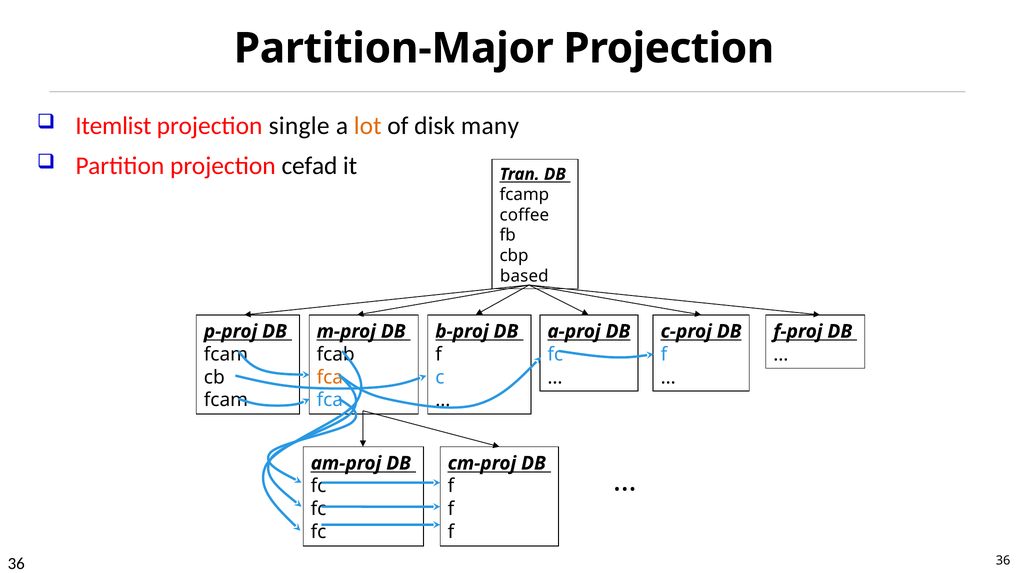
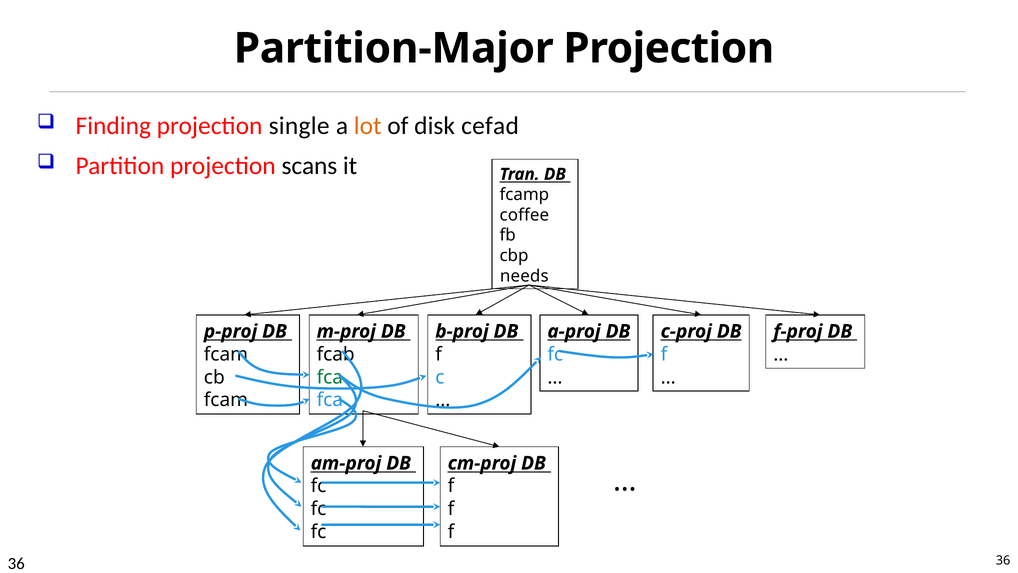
Itemlist: Itemlist -> Finding (113, 126)
many: many -> cefad (490, 126)
cefad: cefad -> scans (309, 166)
based: based -> needs (524, 276)
fca colour: orange -> green (330, 377)
